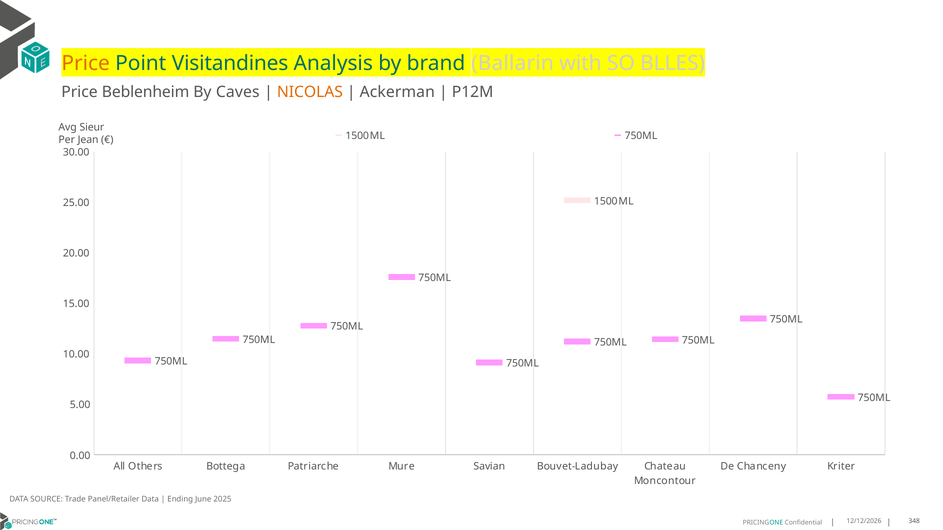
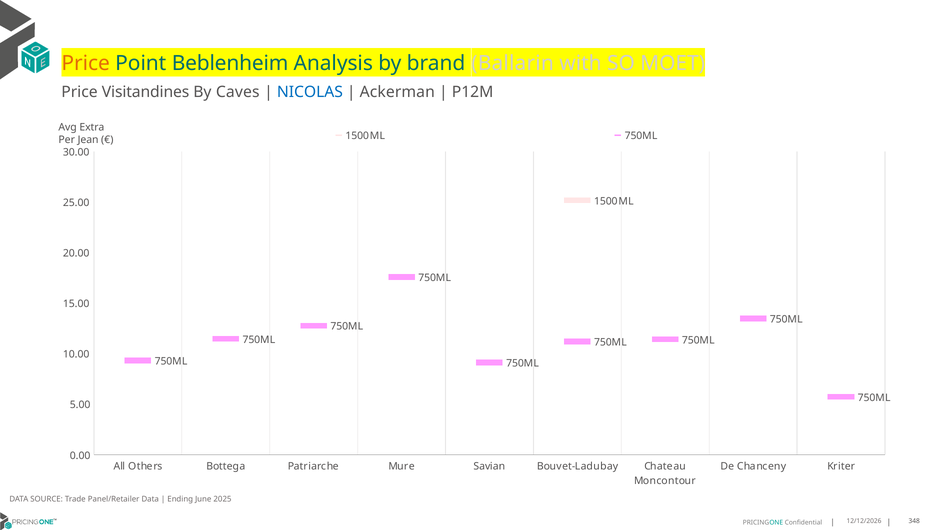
Visitandines: Visitandines -> Beblenheim (230, 63)
BLLES: BLLES -> MOET (673, 63)
Beblenheim: Beblenheim -> Visitandines (146, 92)
NICOLAS colour: orange -> blue (310, 92)
Sieur: Sieur -> Extra (92, 127)
